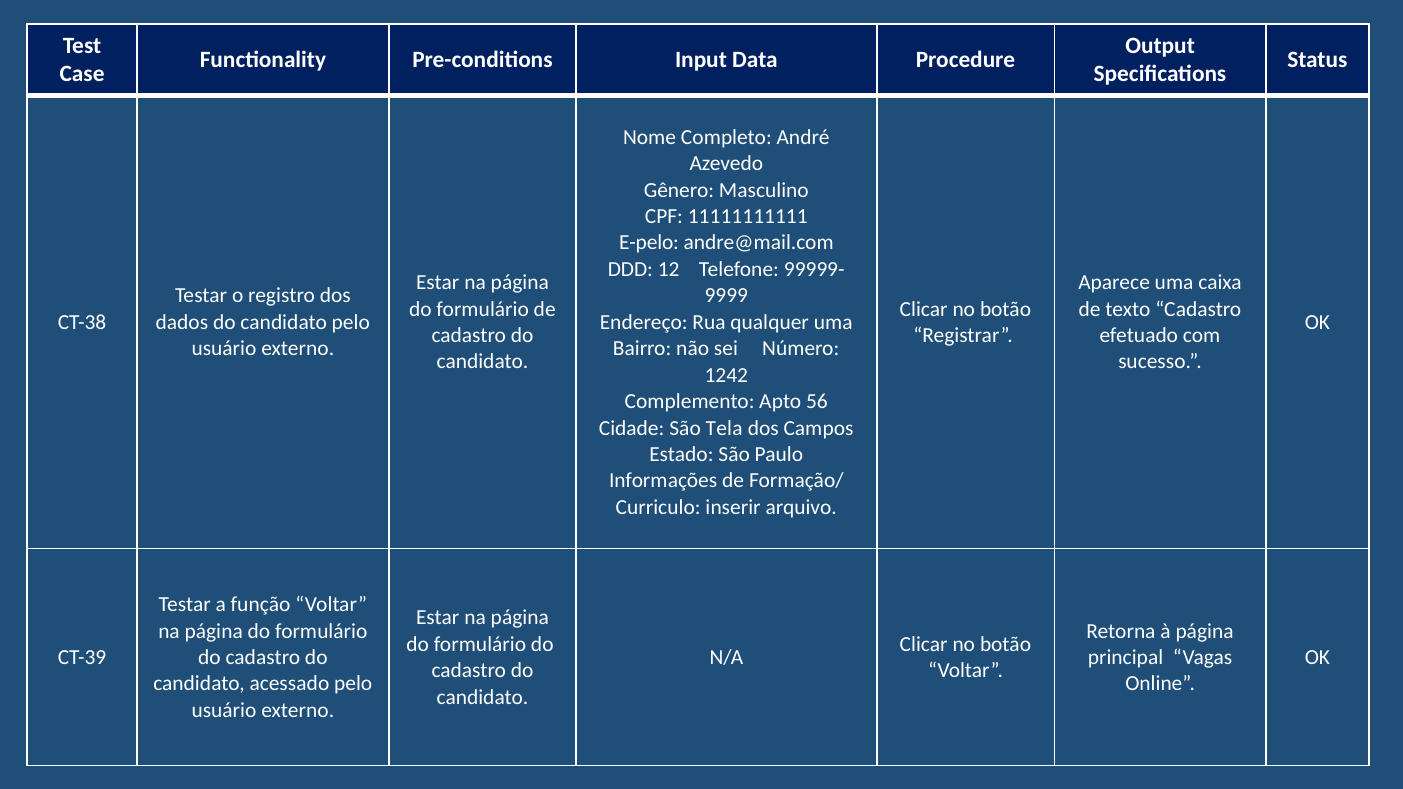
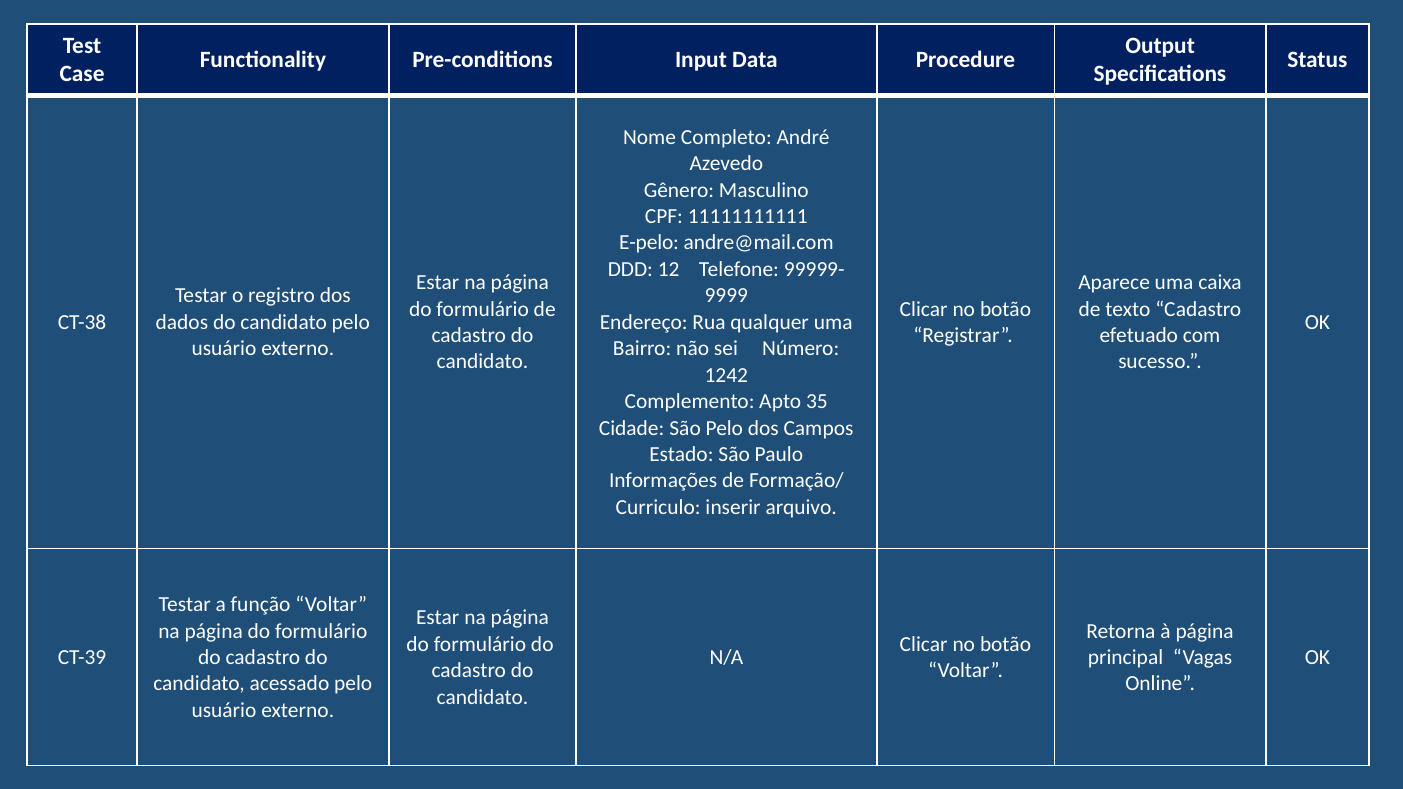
56: 56 -> 35 (817, 402)
São Tela: Tela -> Pelo (724, 428)
